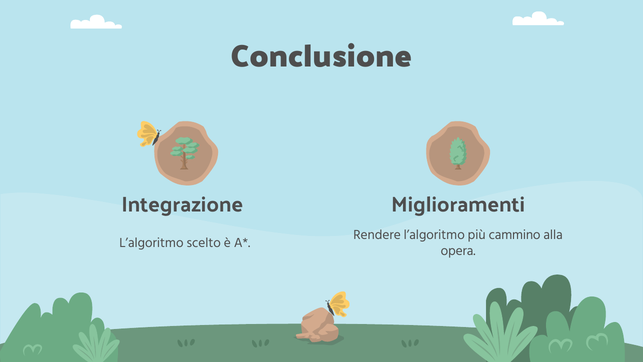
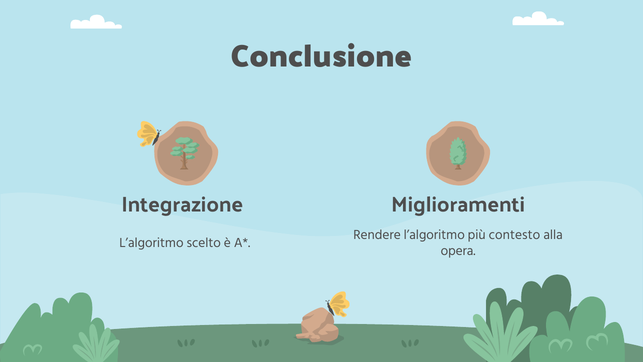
cammino: cammino -> contesto (514, 235)
